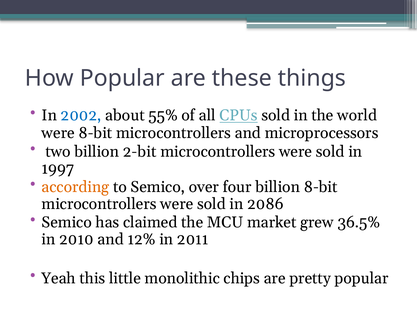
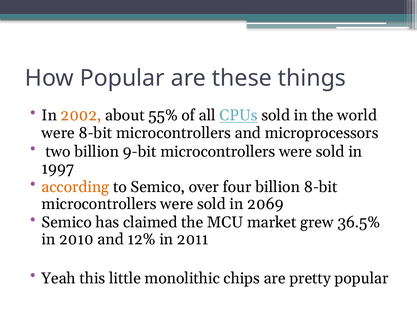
2002 colour: blue -> orange (81, 115)
2-bit: 2-bit -> 9-bit (140, 151)
2086: 2086 -> 2069 (265, 204)
